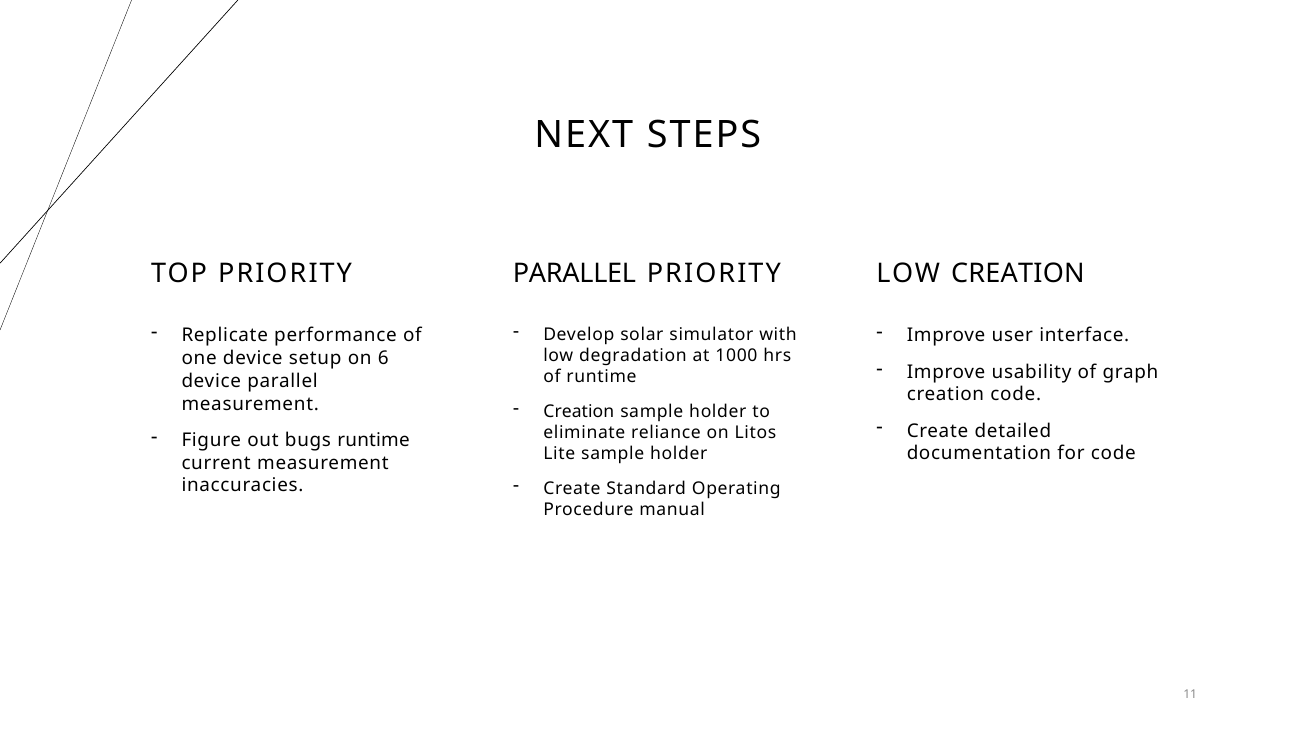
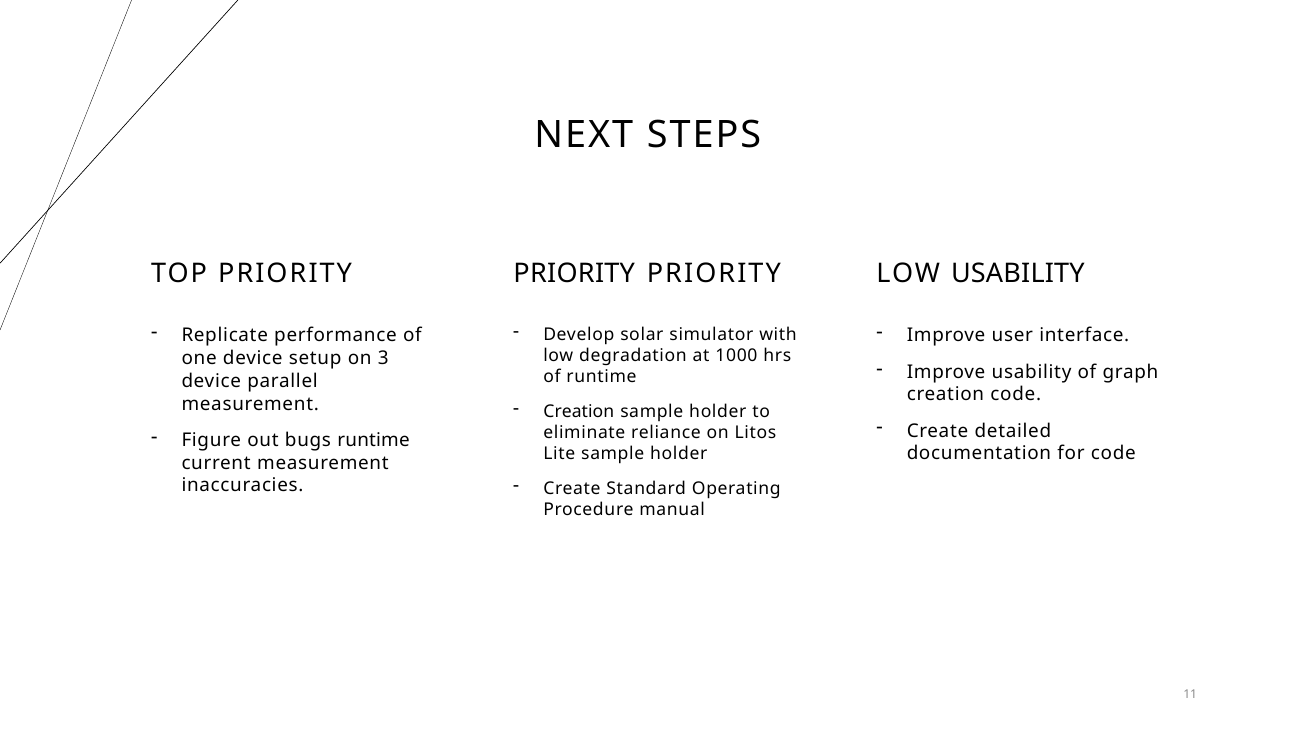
PARALLEL: PARALLEL -> PRIORITY (574, 274)
LOW CREATION: CREATION -> USABILITY (1018, 274)
6: 6 -> 3 (383, 358)
